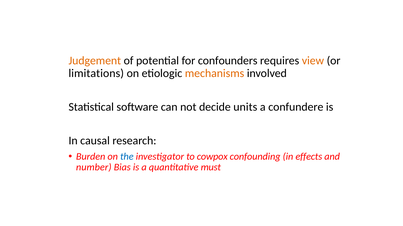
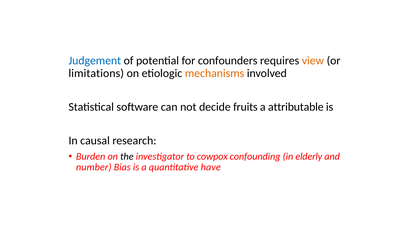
Judgement colour: orange -> blue (95, 61)
units: units -> fruits (245, 107)
confundere: confundere -> attributable (296, 107)
the colour: blue -> black (127, 157)
effects: effects -> elderly (309, 157)
must: must -> have (211, 168)
